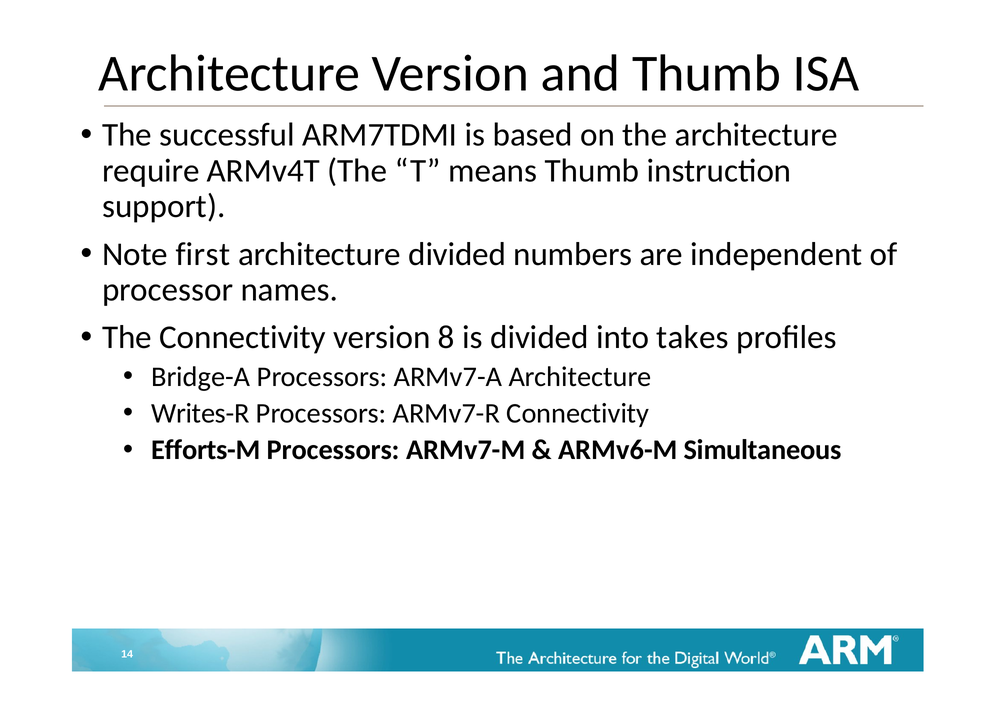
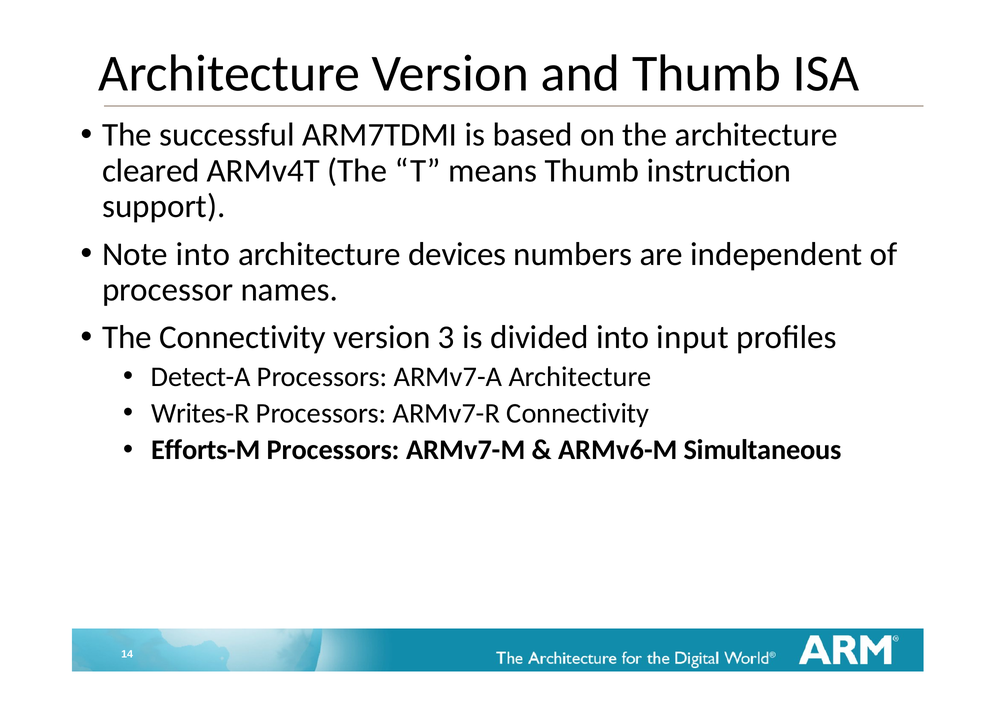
require: require -> cleared (151, 171)
Note first: first -> into (203, 254)
architecture divided: divided -> devices (457, 254)
8: 8 -> 3 (446, 337)
takes: takes -> input (693, 337)
Bridge-A: Bridge-A -> Detect-A (201, 377)
